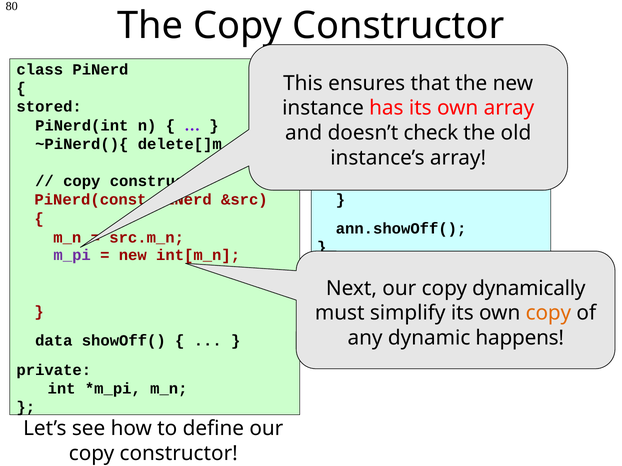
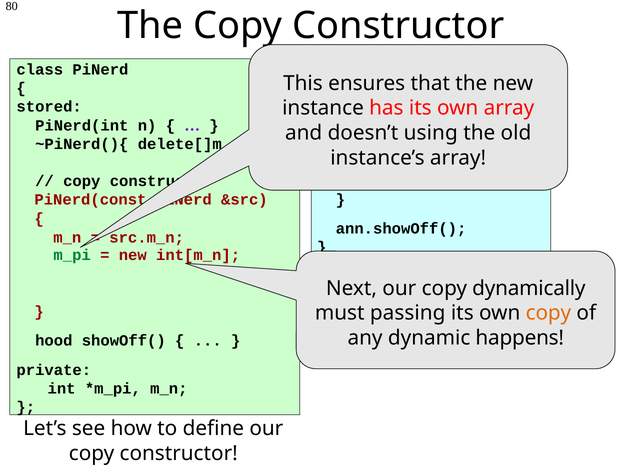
check: check -> using (431, 133)
m_pi colour: purple -> green (72, 255)
simplify: simplify -> passing (408, 313)
data: data -> hood (54, 341)
